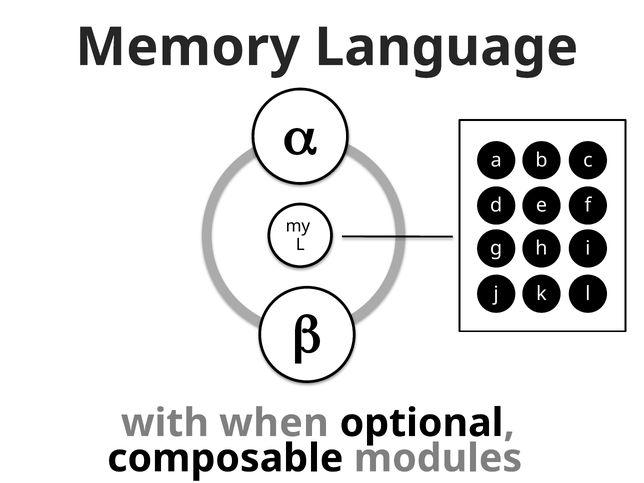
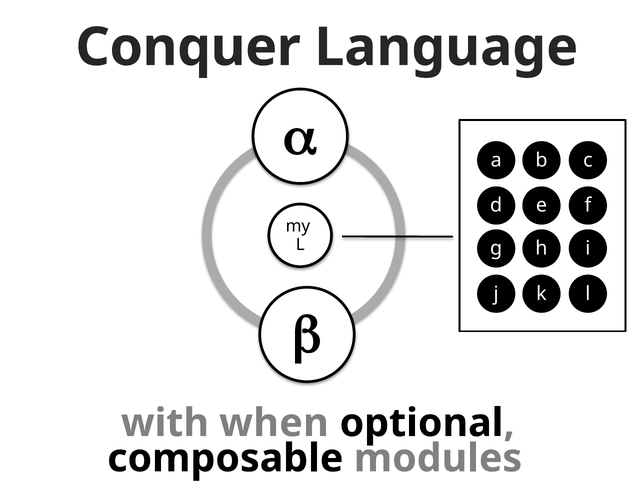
Memory: Memory -> Conquer (188, 47)
